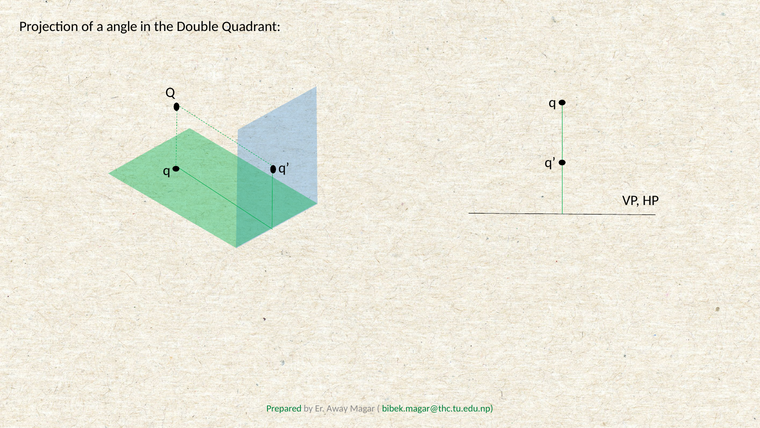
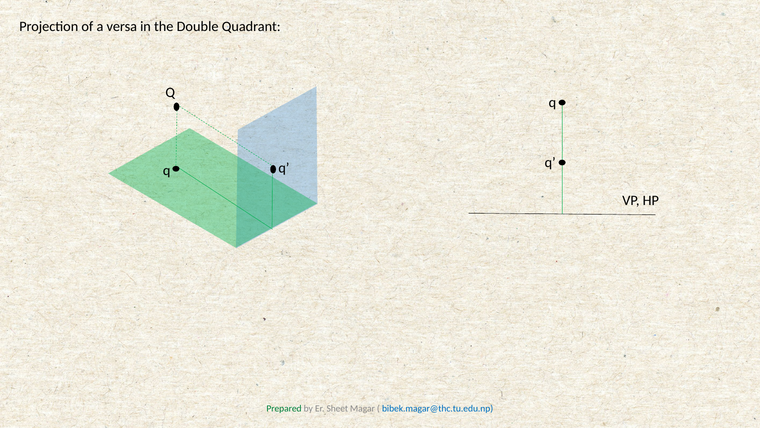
angle: angle -> versa (122, 26)
Away: Away -> Sheet (337, 408)
bibek.magar@thc.tu.edu.np colour: green -> blue (438, 408)
